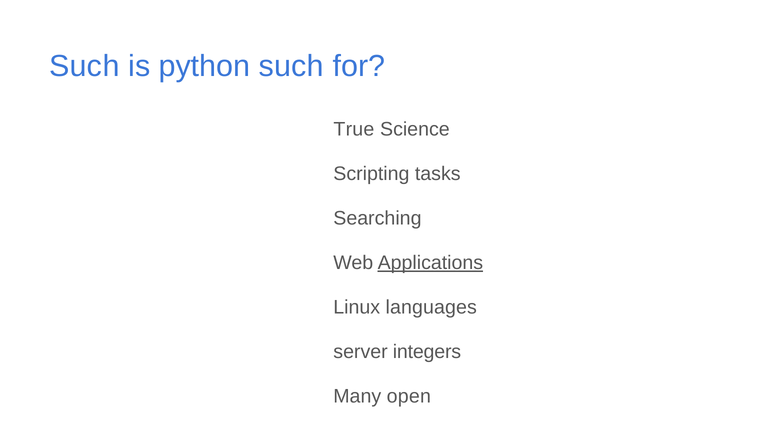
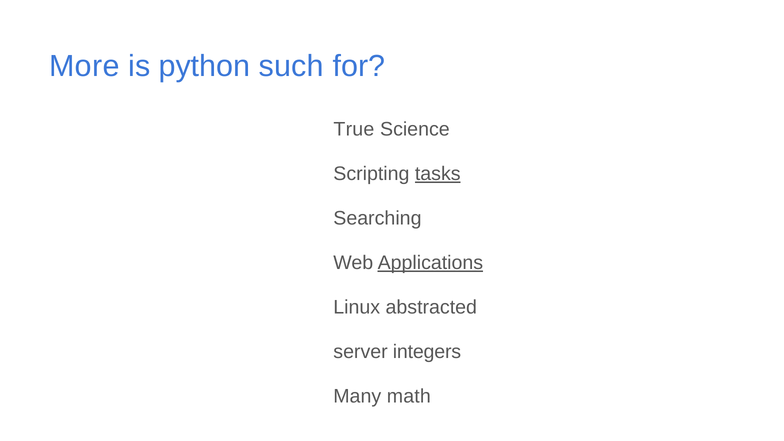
Such: Such -> More (84, 66)
tasks underline: none -> present (438, 174)
languages: languages -> abstracted (431, 307)
open: open -> math (409, 396)
